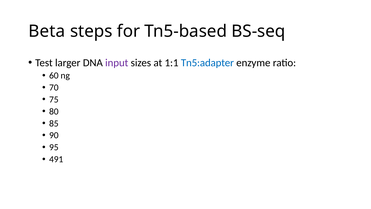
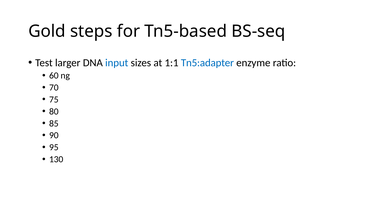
Beta: Beta -> Gold (47, 31)
input colour: purple -> blue (117, 63)
491: 491 -> 130 (56, 159)
